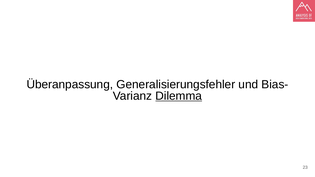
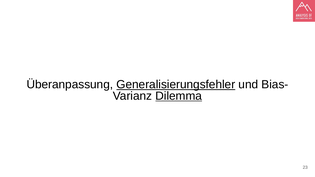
Generalisierungsfehler underline: none -> present (176, 85)
